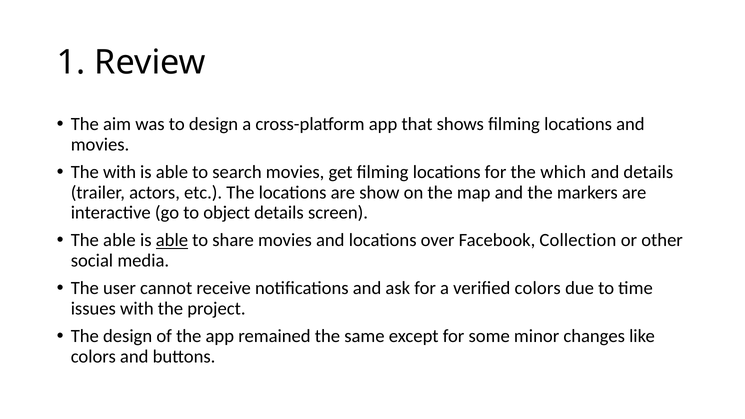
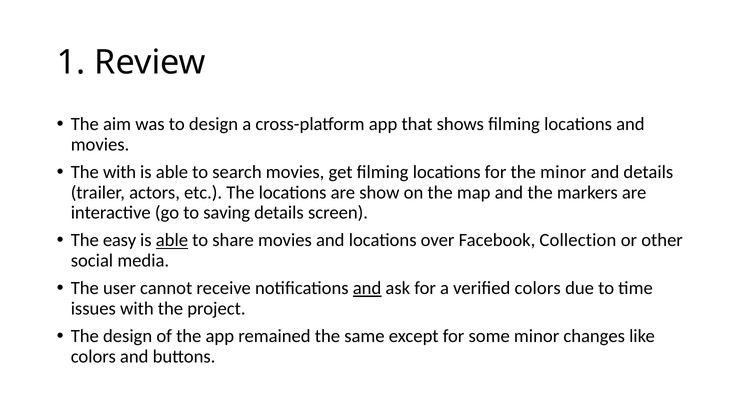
the which: which -> minor (563, 172)
object: object -> saving (227, 212)
The able: able -> easy (120, 240)
and underline: none -> present (367, 288)
